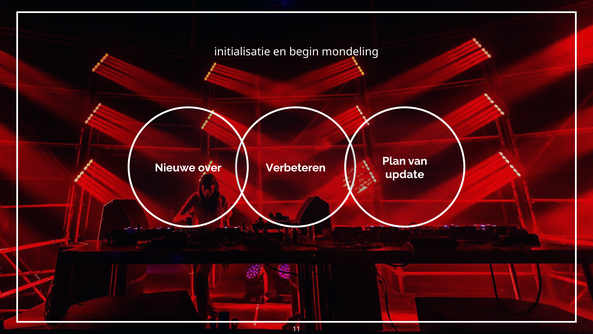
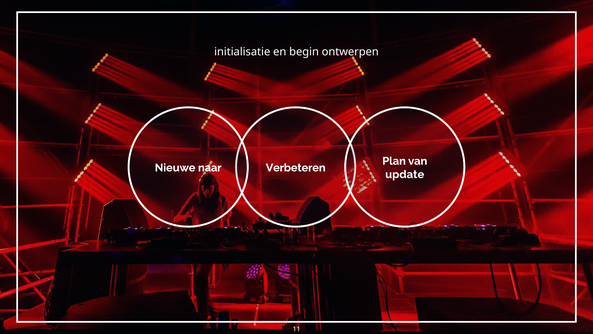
mondeling: mondeling -> ontwerpen (350, 52)
over: over -> naar (210, 168)
